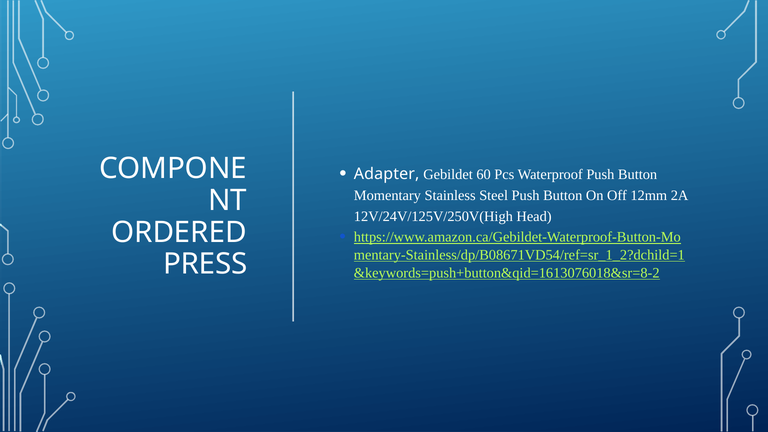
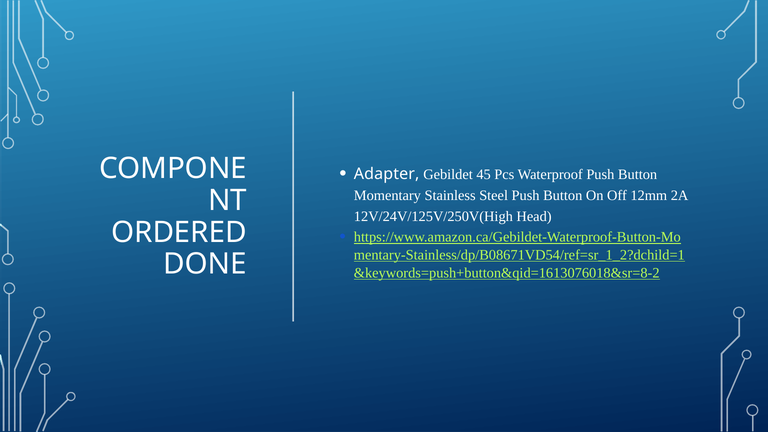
60: 60 -> 45 (484, 175)
PRESS: PRESS -> DONE (205, 264)
